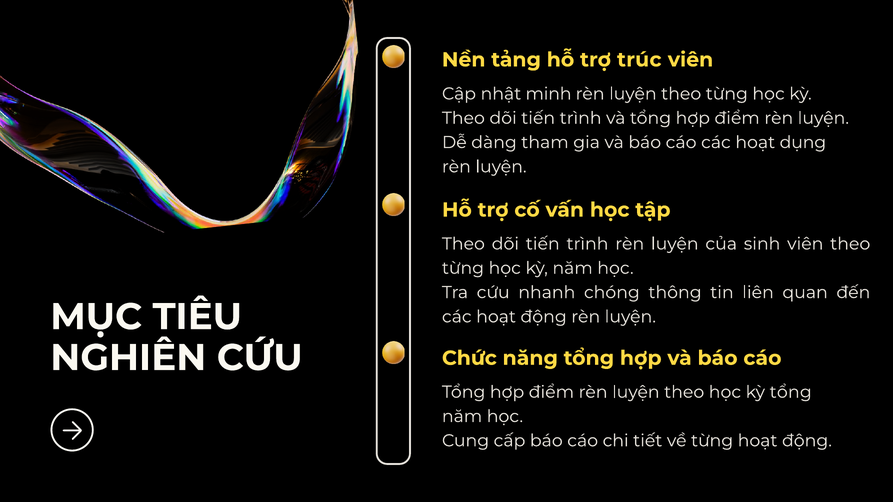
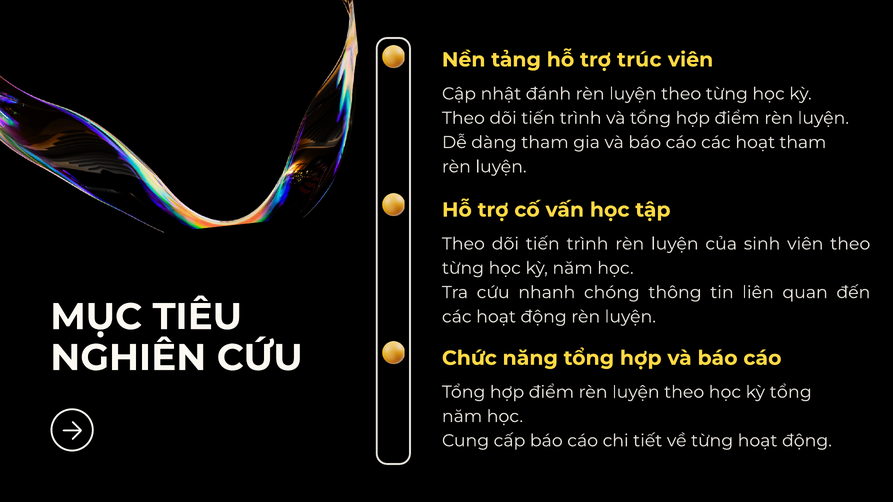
minh: minh -> đánh (548, 94)
hoạt dụng: dụng -> tham (803, 142)
